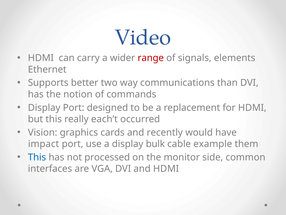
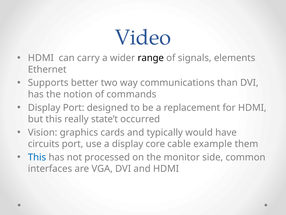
range colour: red -> black (151, 58)
each’t: each’t -> state’t (104, 119)
recently: recently -> typically (165, 132)
impact: impact -> circuits (44, 144)
bulk: bulk -> core (155, 144)
